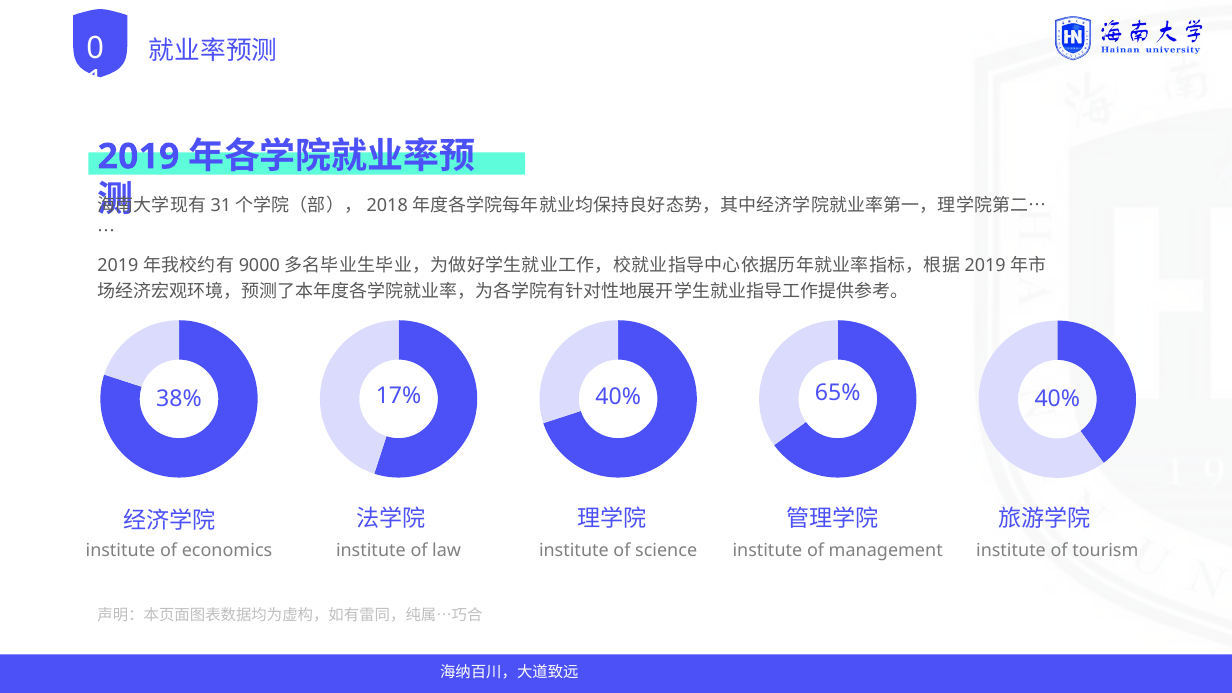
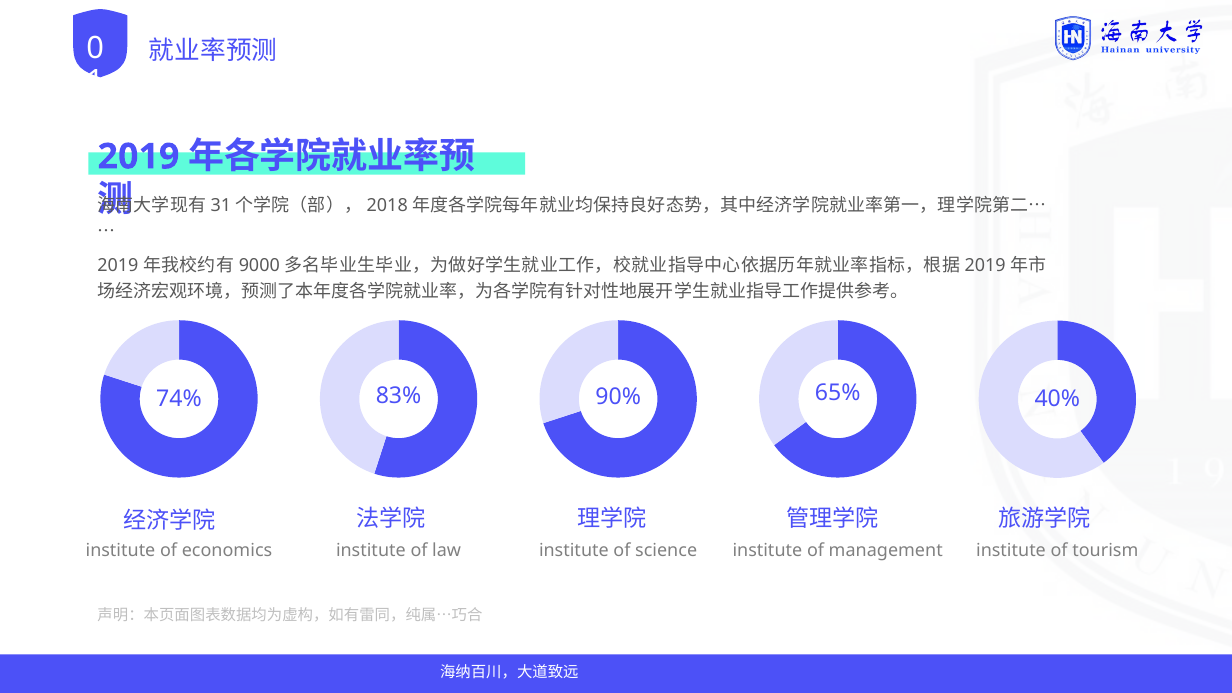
17%: 17% -> 83% (399, 396)
40%: 40% -> 90% (618, 397)
38%: 38% -> 74% (179, 399)
